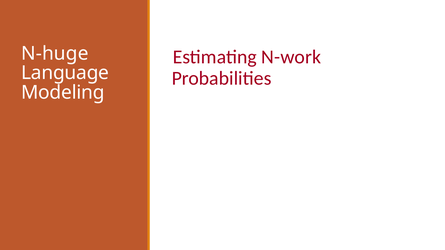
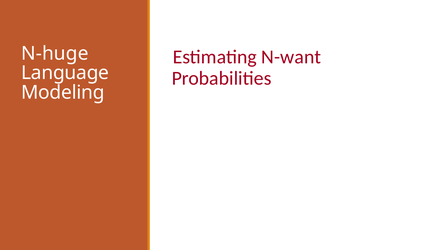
N-work: N-work -> N-want (291, 57)
